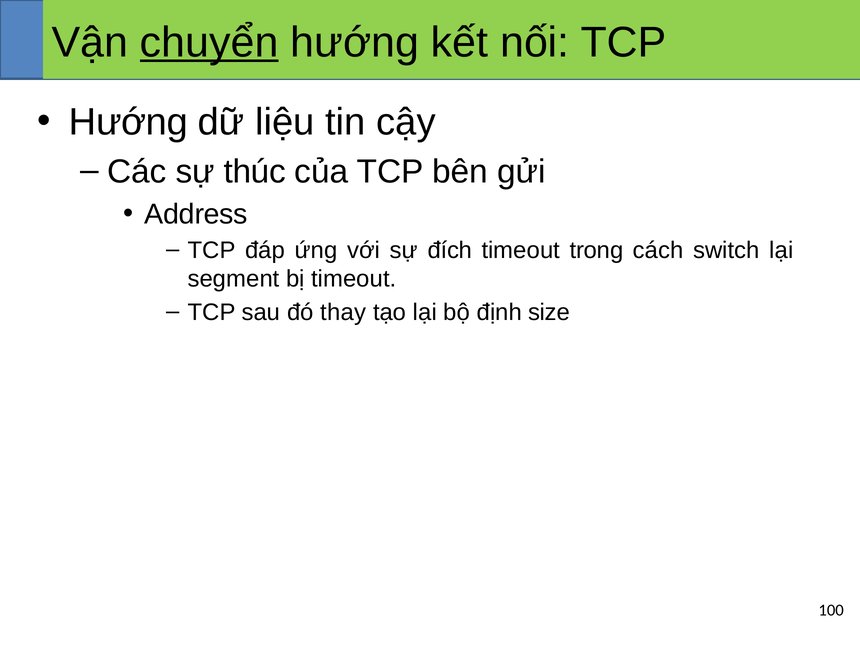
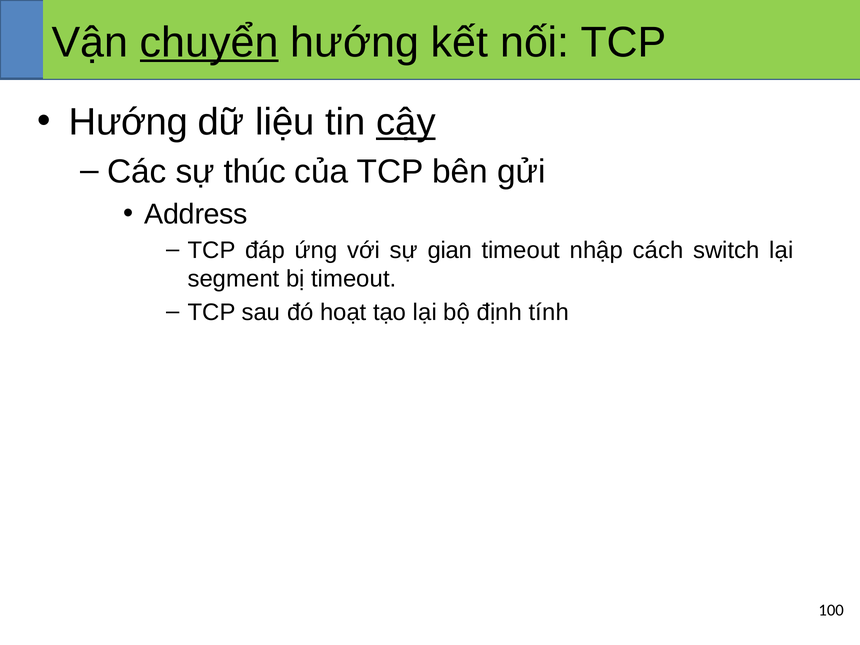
cậy underline: none -> present (406, 122)
đích: đích -> gian (450, 250)
trong: trong -> nhập (596, 250)
thay: thay -> hoạt (343, 312)
size: size -> tính (549, 312)
